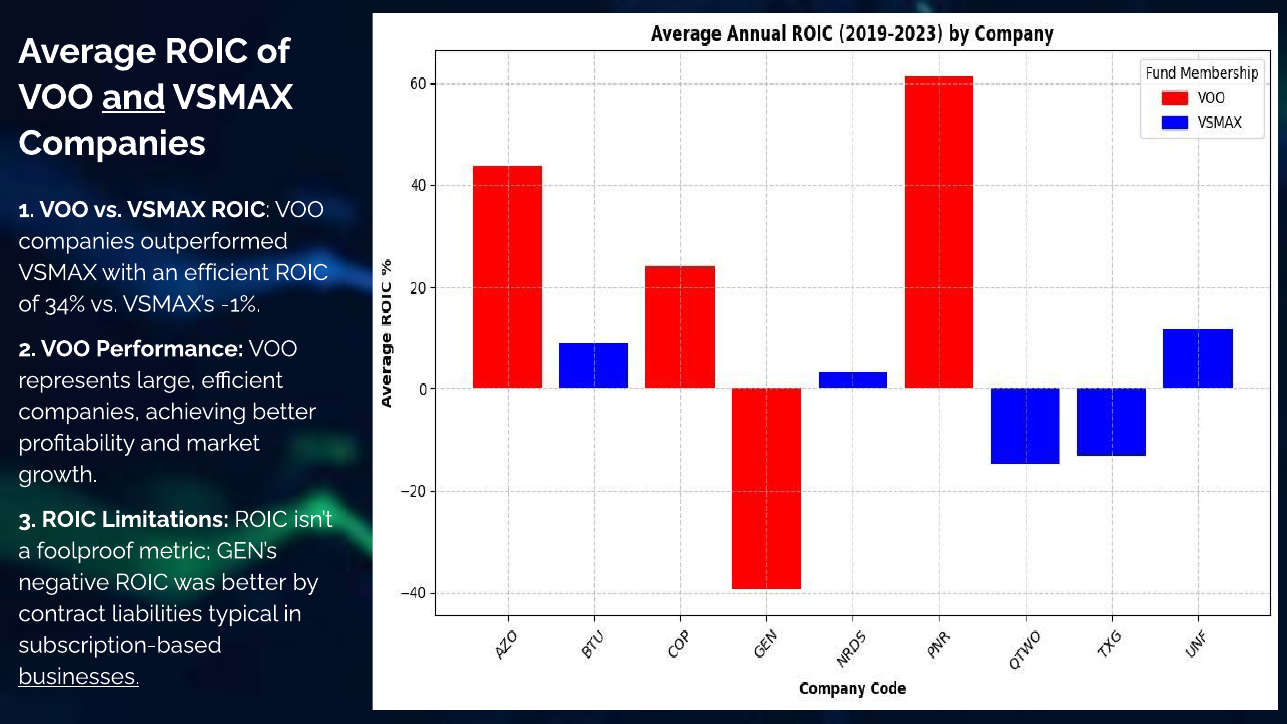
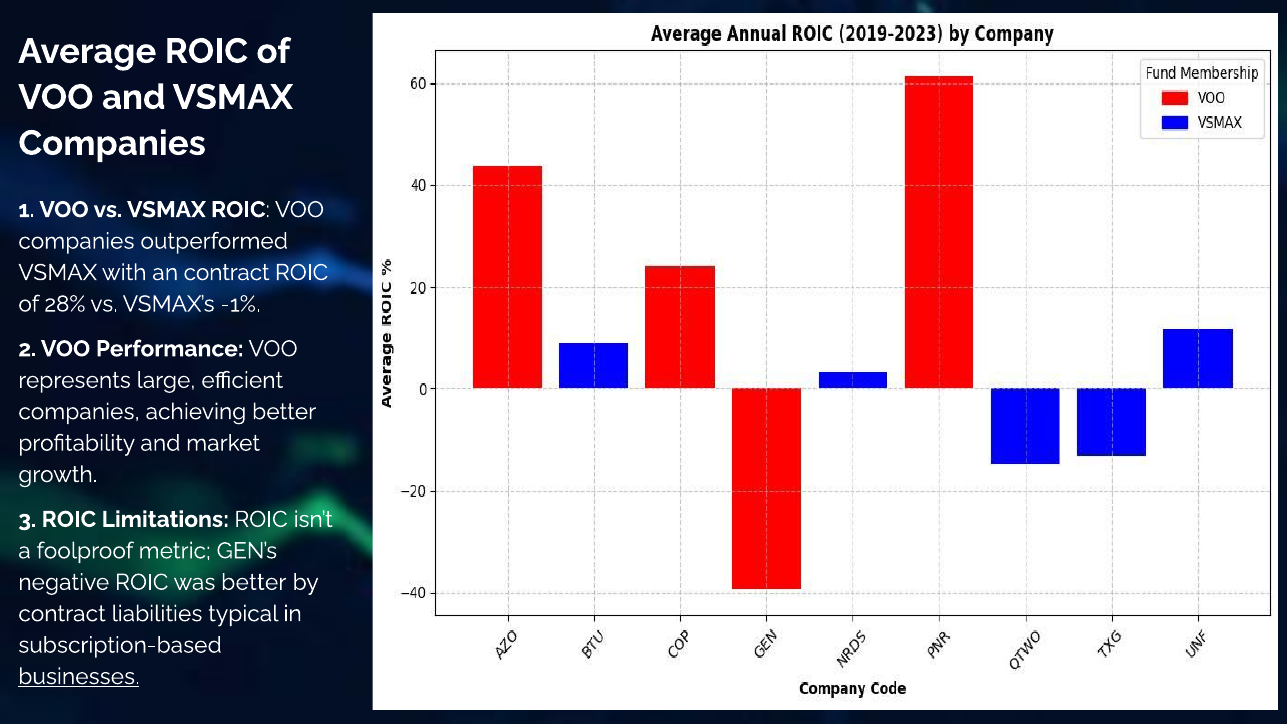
and underline: present -> none (134, 97)
an efficient: efficient -> contract (227, 273)
34%: 34% -> 28% (65, 304)
